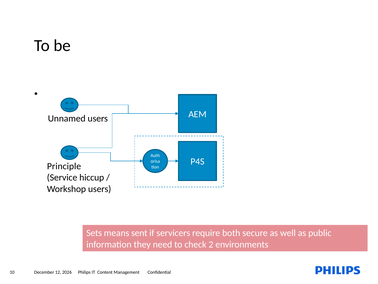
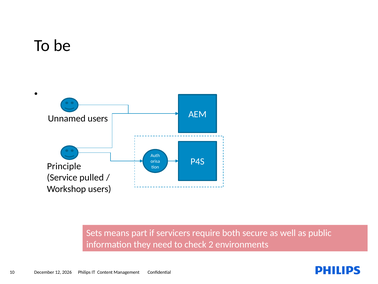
hiccup: hiccup -> pulled (92, 177)
sent: sent -> part (139, 233)
